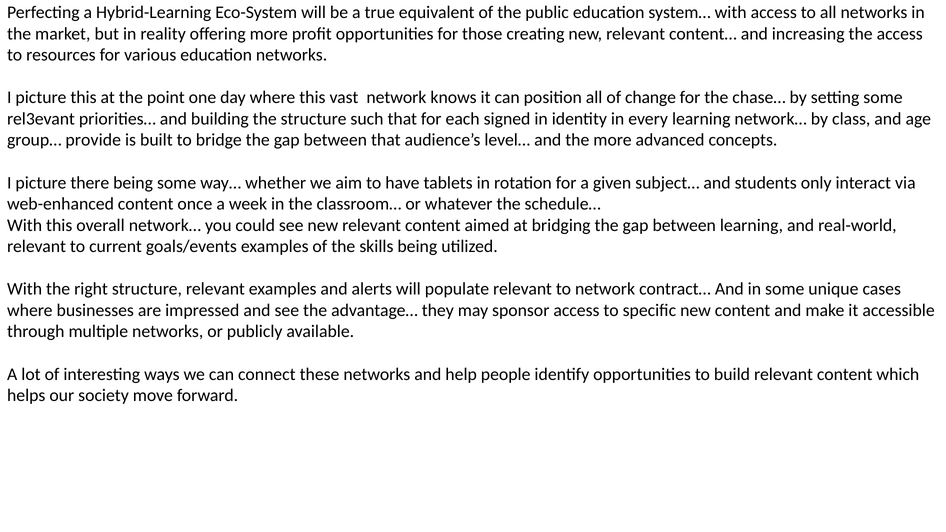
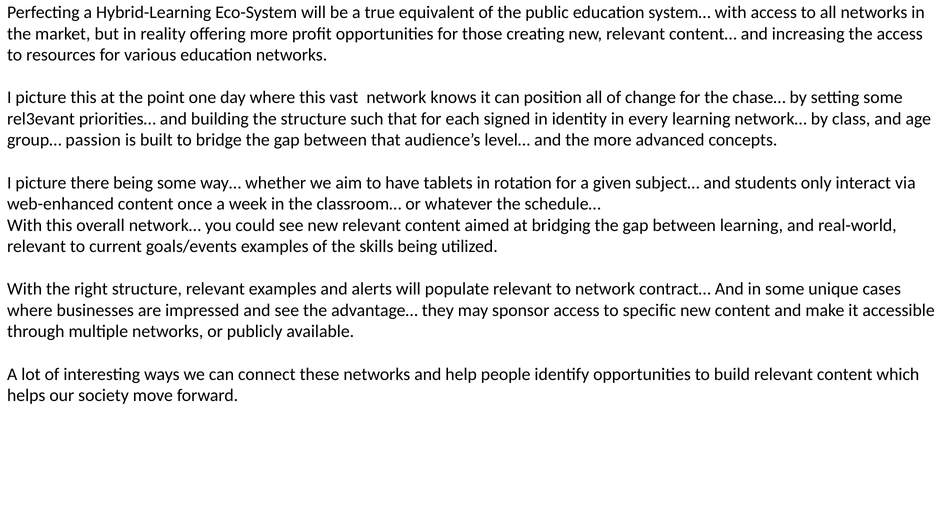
provide: provide -> passion (93, 140)
